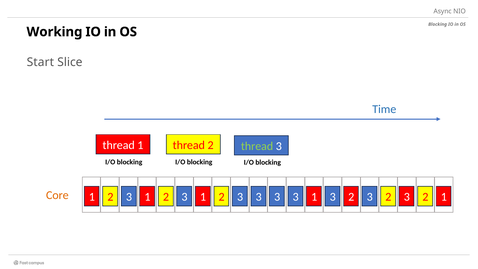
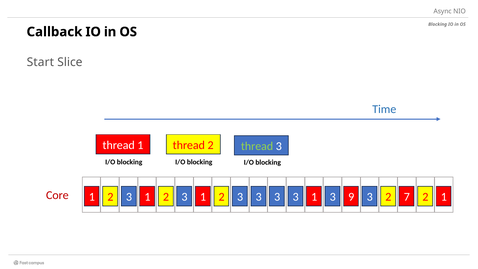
Working: Working -> Callback (54, 32)
Core colour: orange -> red (57, 195)
1 3 2: 2 -> 9 (351, 197)
3: 3 -> 7 (407, 197)
